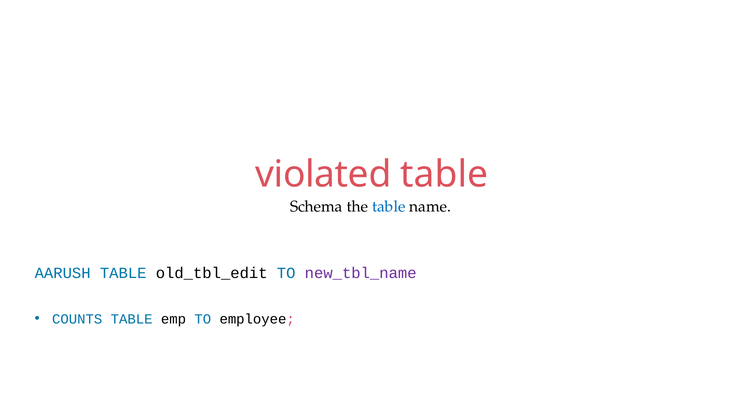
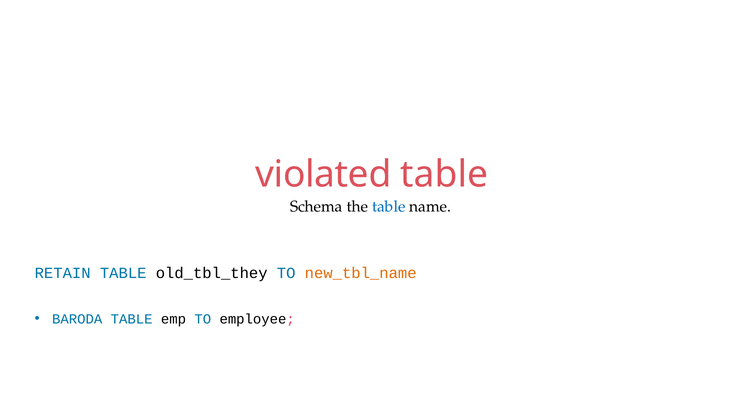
AARUSH: AARUSH -> RETAIN (63, 273)
old_tbl_edit: old_tbl_edit -> old_tbl_they (212, 273)
new_tbl_name colour: purple -> orange (361, 273)
COUNTS: COUNTS -> BARODA (77, 319)
